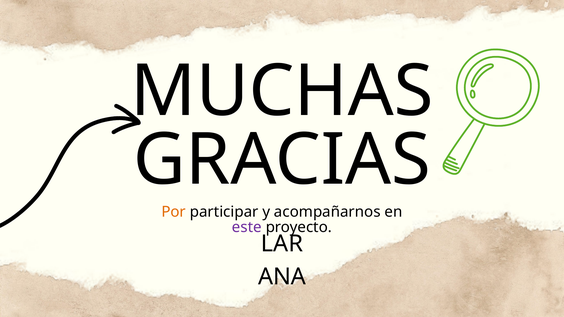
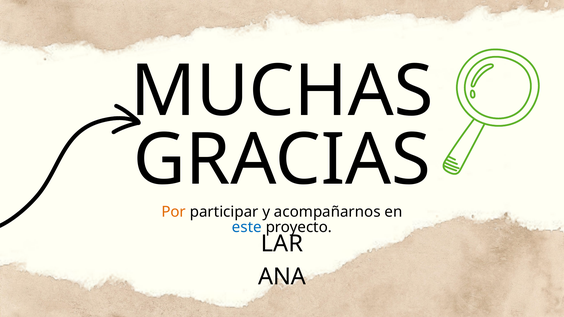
este colour: purple -> blue (247, 227)
